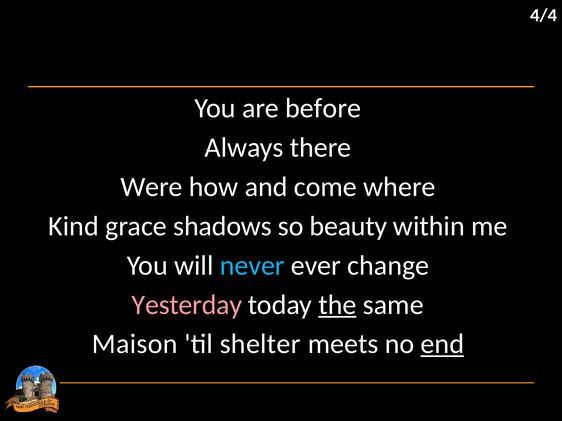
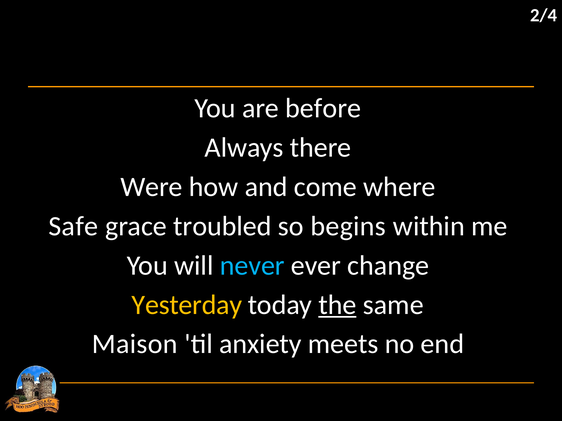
4/4: 4/4 -> 2/4 (544, 15)
Kind: Kind -> Safe (73, 226)
shadows: shadows -> troubled (222, 226)
beauty: beauty -> begins (348, 226)
Yesterday colour: pink -> yellow (187, 305)
shelter: shelter -> anxiety (260, 344)
end underline: present -> none (442, 344)
